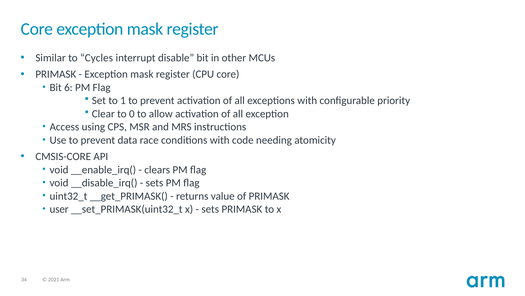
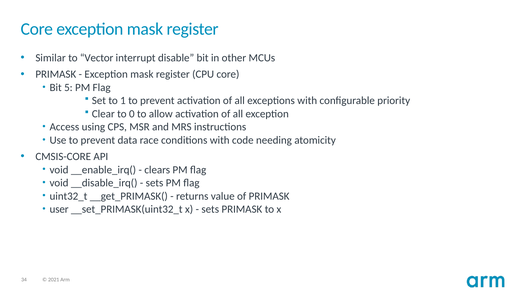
Cycles: Cycles -> Vector (97, 58)
6: 6 -> 5 (68, 87)
